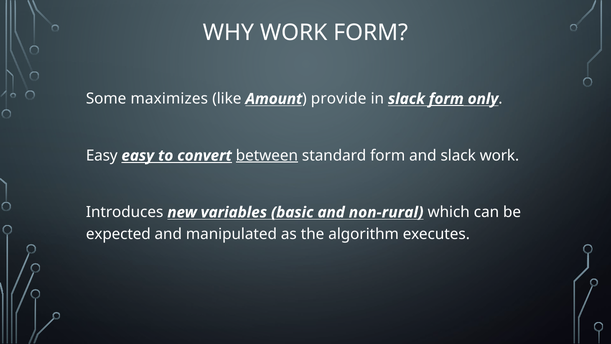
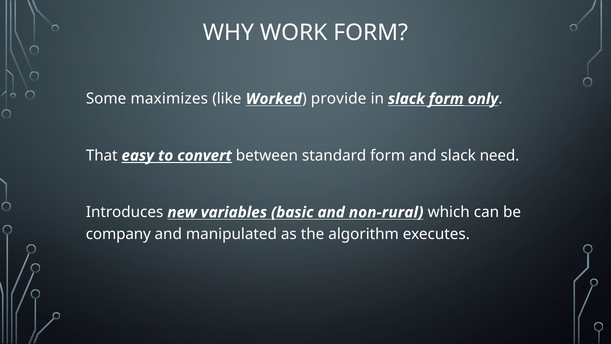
Amount: Amount -> Worked (274, 99)
Easy: Easy -> That (102, 155)
between underline: present -> none (267, 155)
slack work: work -> need (499, 155)
expected: expected -> company (118, 234)
